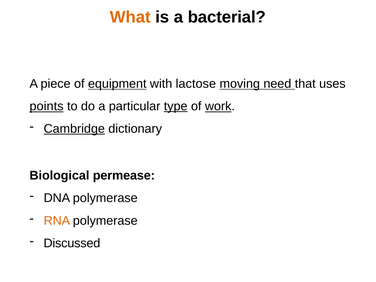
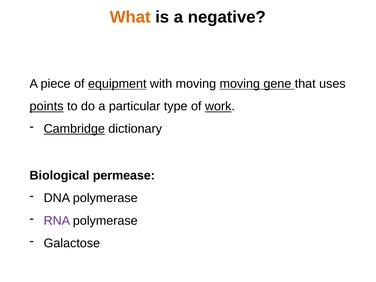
bacterial: bacterial -> negative (227, 17)
with lactose: lactose -> moving (196, 84)
need: need -> gene (277, 84)
type underline: present -> none (176, 106)
RNA colour: orange -> purple (57, 221)
Discussed: Discussed -> Galactose (72, 243)
